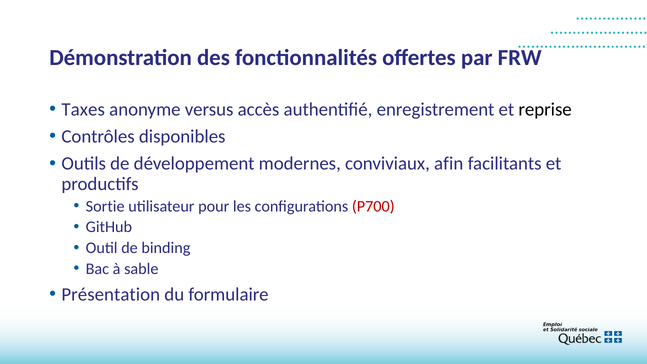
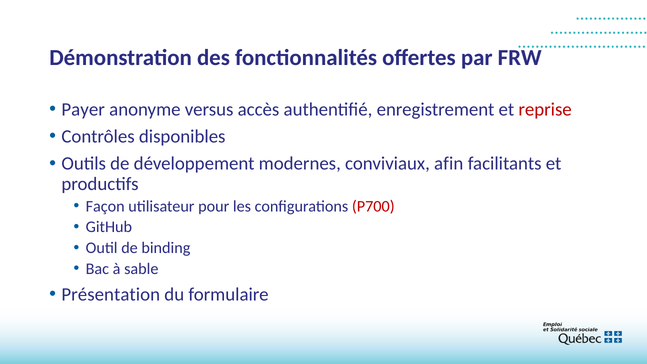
Taxes: Taxes -> Payer (83, 109)
reprise colour: black -> red (545, 109)
Sortie: Sortie -> Façon (105, 206)
